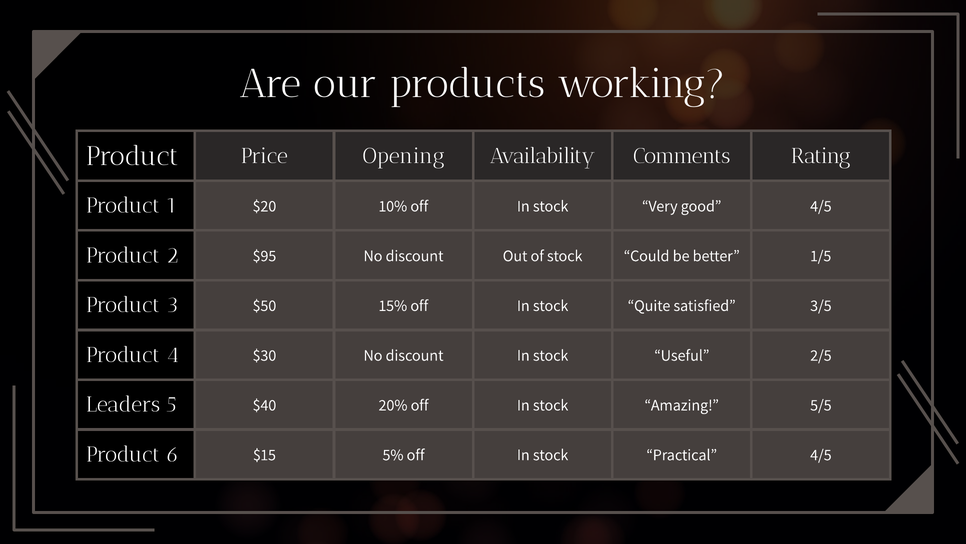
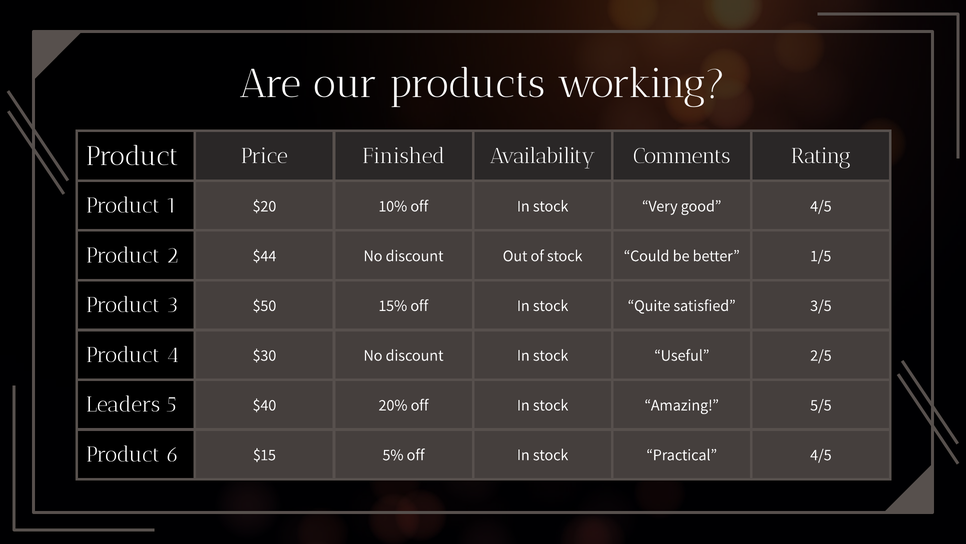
Opening: Opening -> Finished (404, 156)
$95: $95 -> $44 (264, 256)
